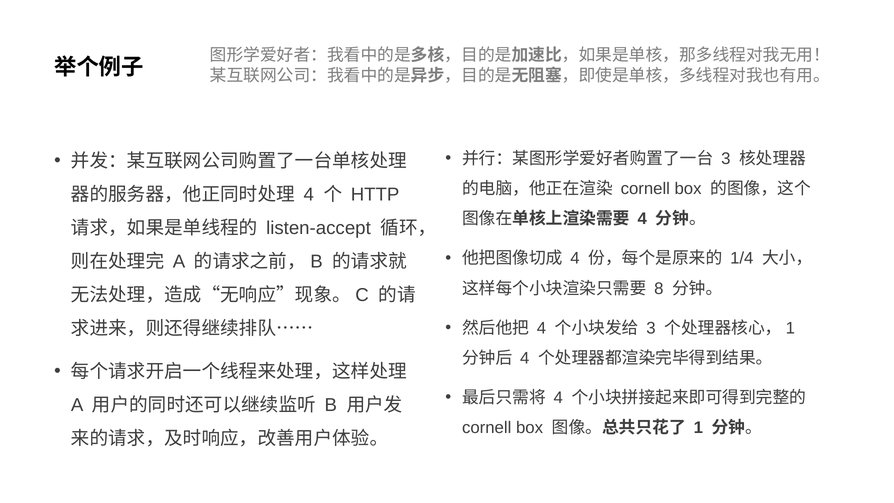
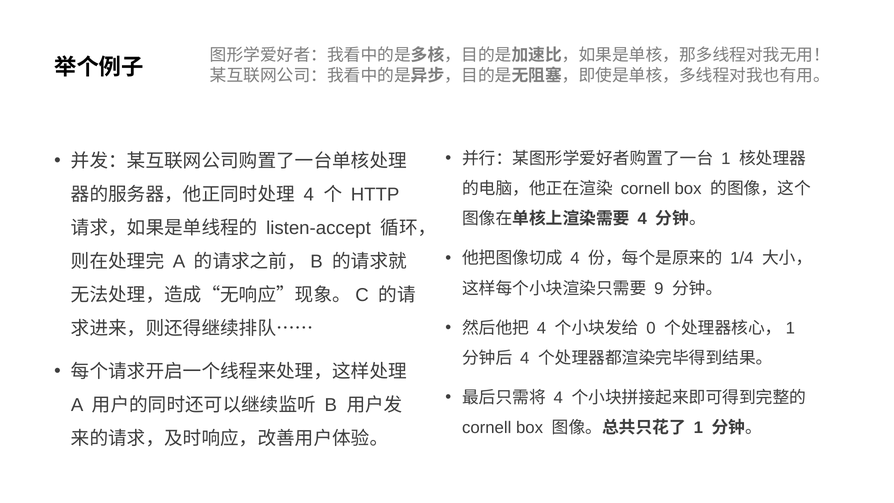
3: 3 -> 1 (726, 159)
8: 8 -> 9 (659, 289)
3: 3 -> 0 (651, 328)
